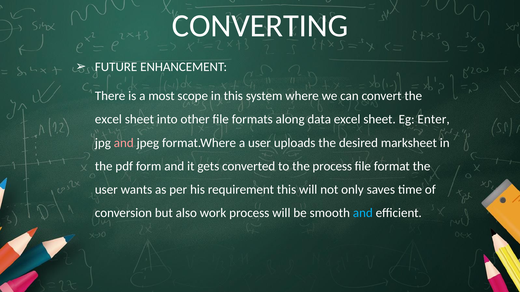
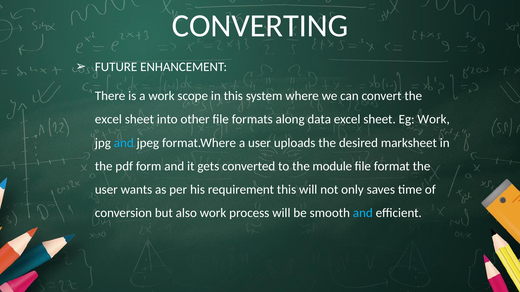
a most: most -> work (162, 96)
Eg Enter: Enter -> Work (434, 120)
and colour: pink -> light blue (124, 143)
the process: process -> module (332, 166)
